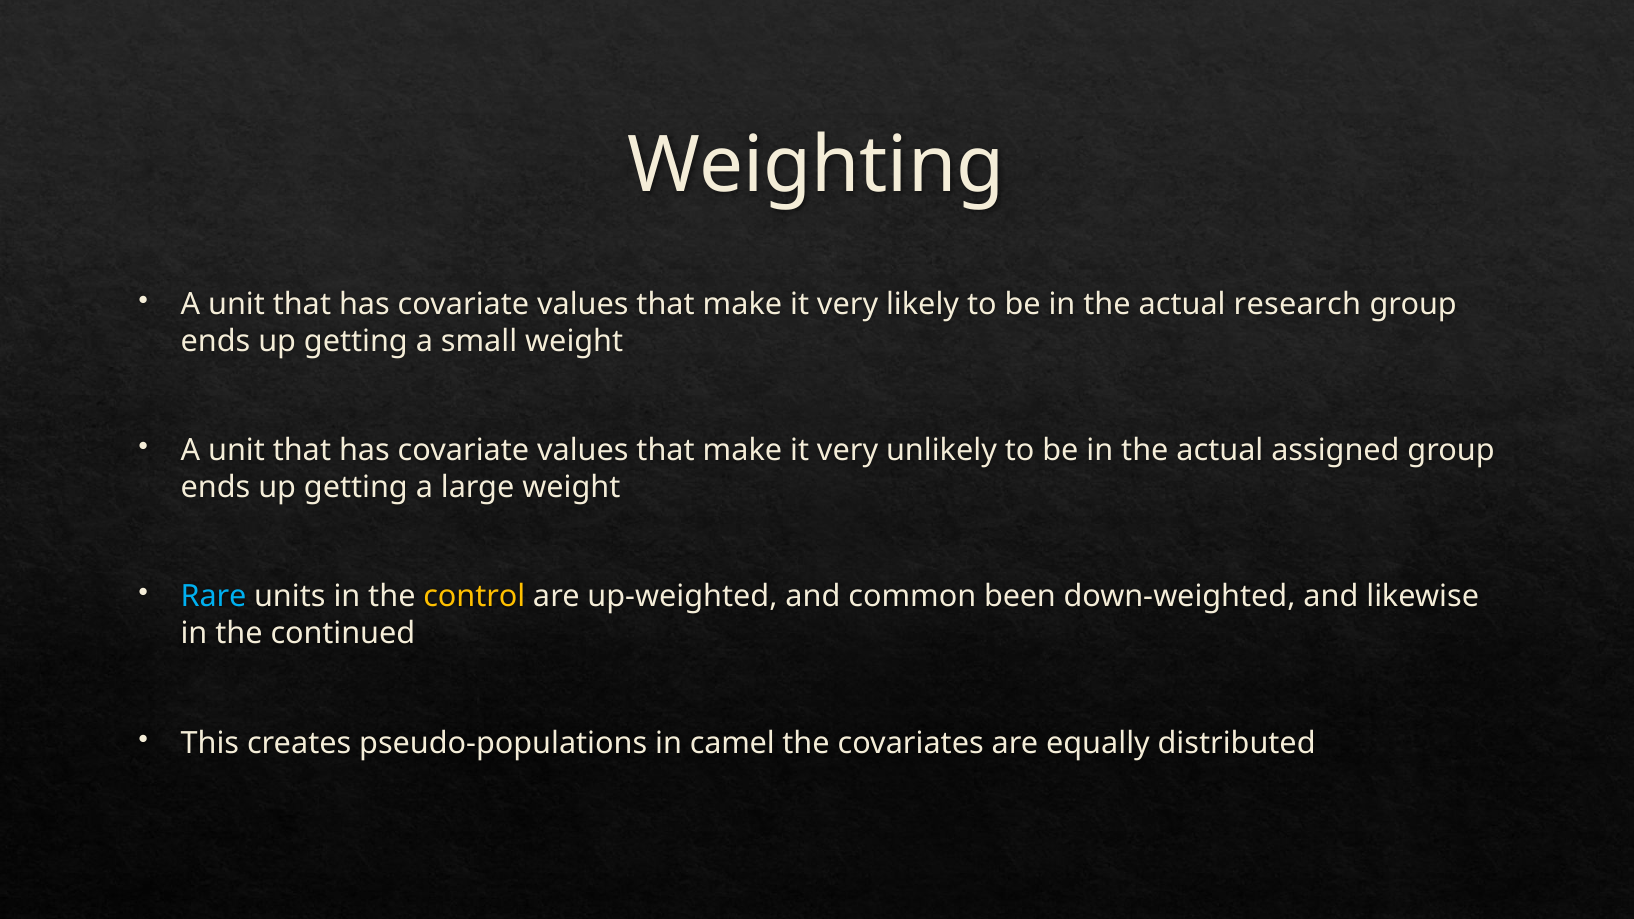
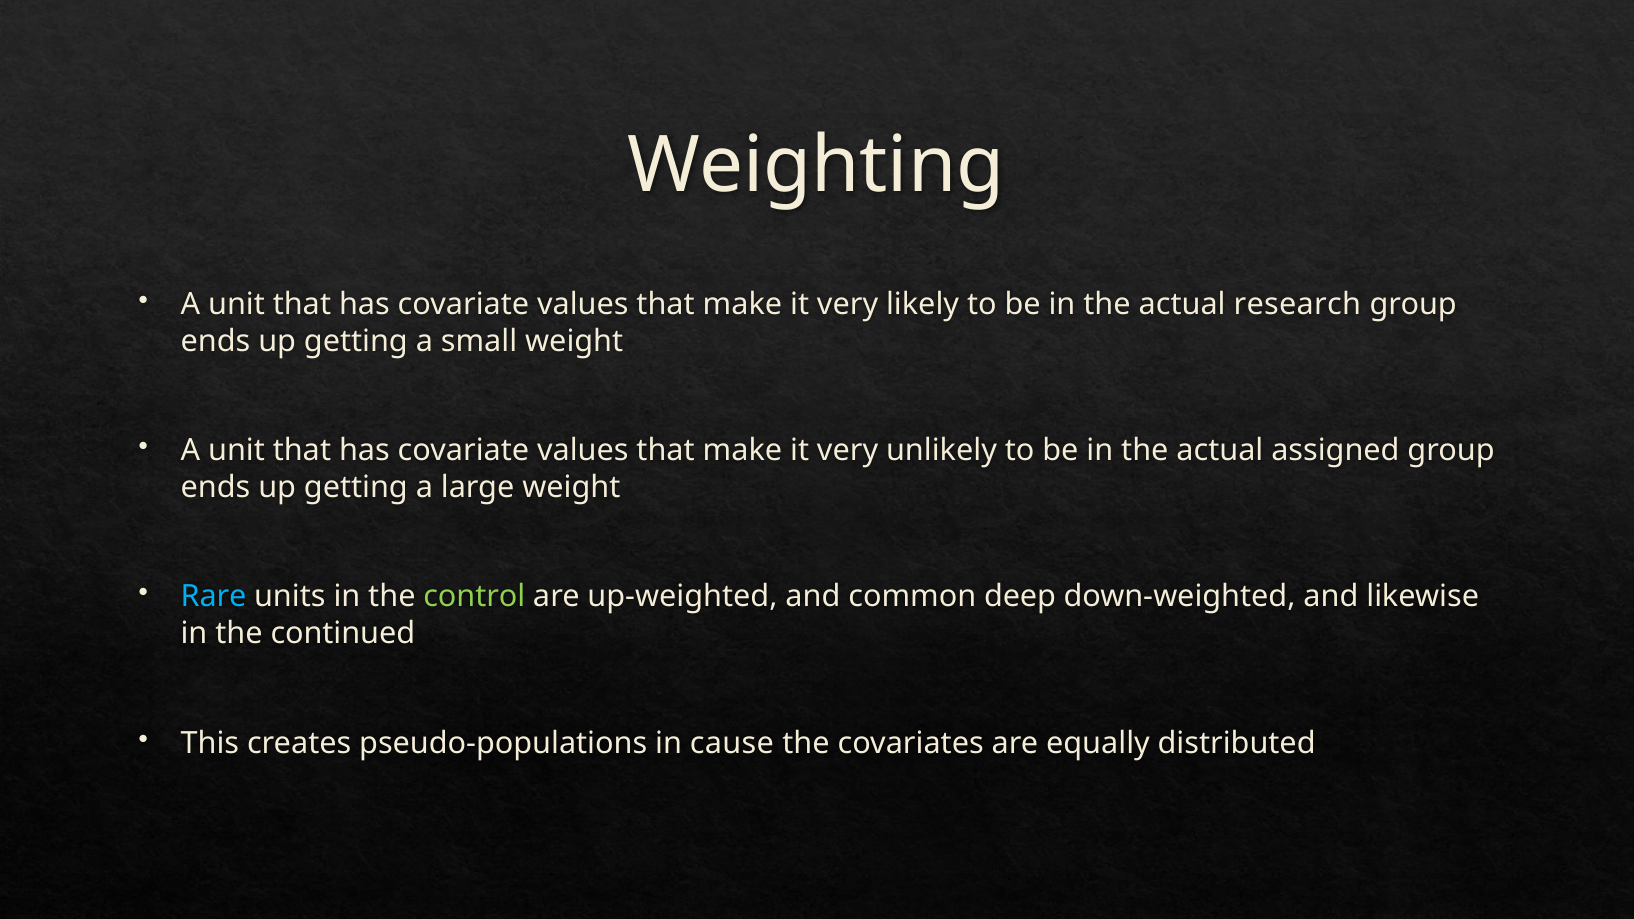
control colour: yellow -> light green (474, 597)
been: been -> deep (1020, 597)
camel: camel -> cause (732, 743)
